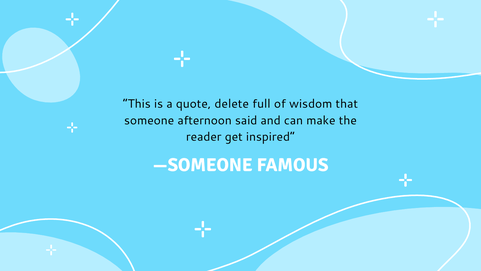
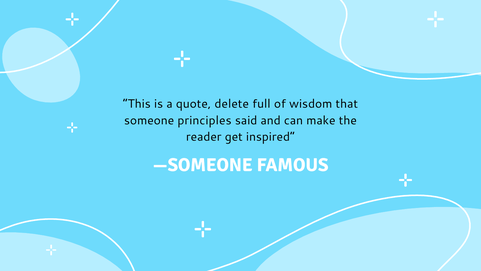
afternoon: afternoon -> principles (205, 120)
